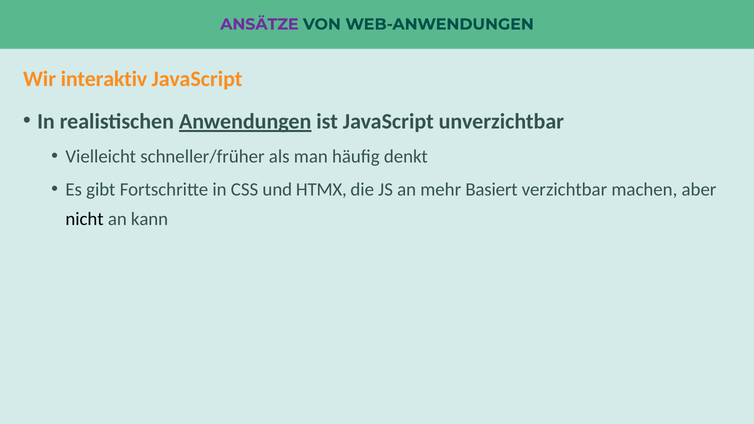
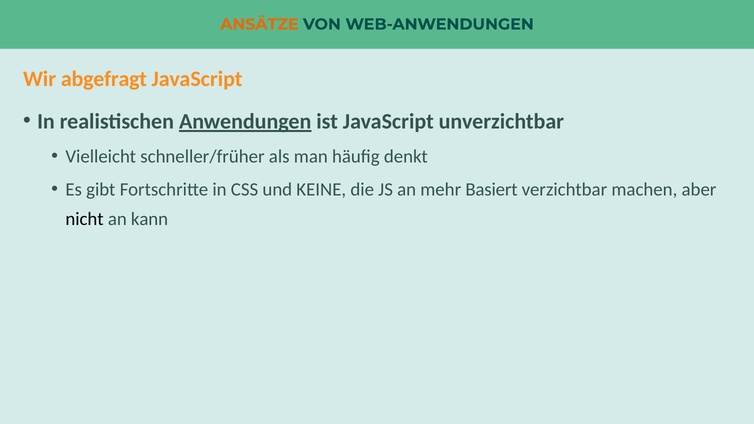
ANSÄTZE colour: purple -> orange (259, 24)
interaktiv: interaktiv -> abgefragt (104, 79)
HTMX: HTMX -> KEINE (321, 190)
